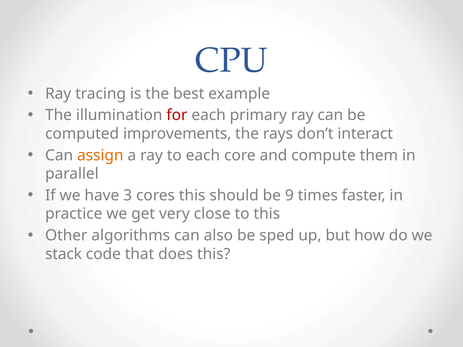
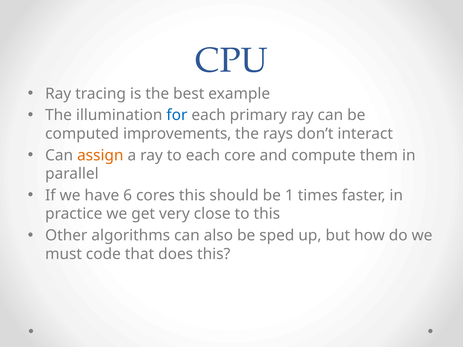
for colour: red -> blue (177, 115)
3: 3 -> 6 (128, 196)
9: 9 -> 1 (289, 196)
stack: stack -> must (64, 254)
